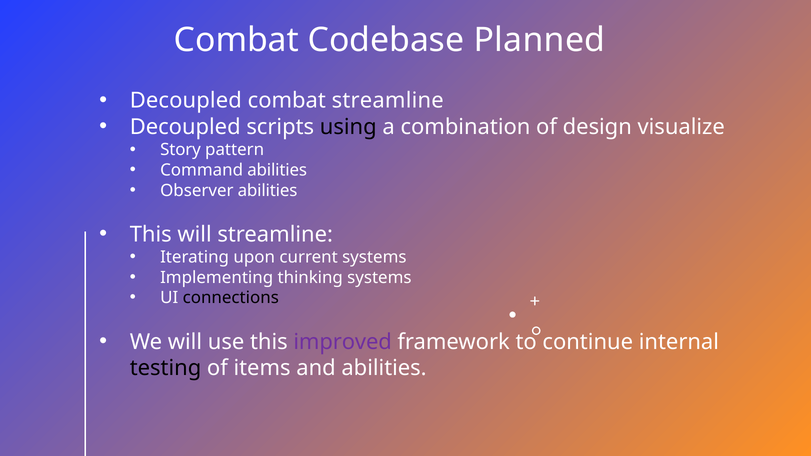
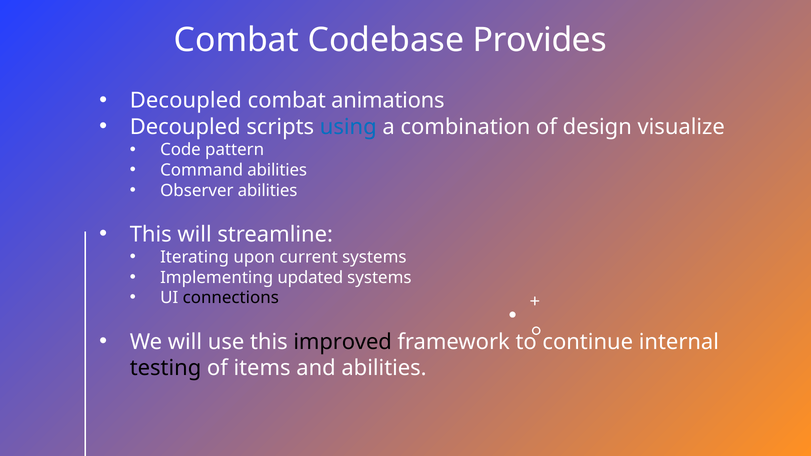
Planned: Planned -> Provides (540, 40)
combat streamline: streamline -> animations (388, 101)
using colour: black -> blue (348, 127)
Story: Story -> Code (180, 150)
thinking: thinking -> updated (310, 278)
improved colour: purple -> black (343, 342)
